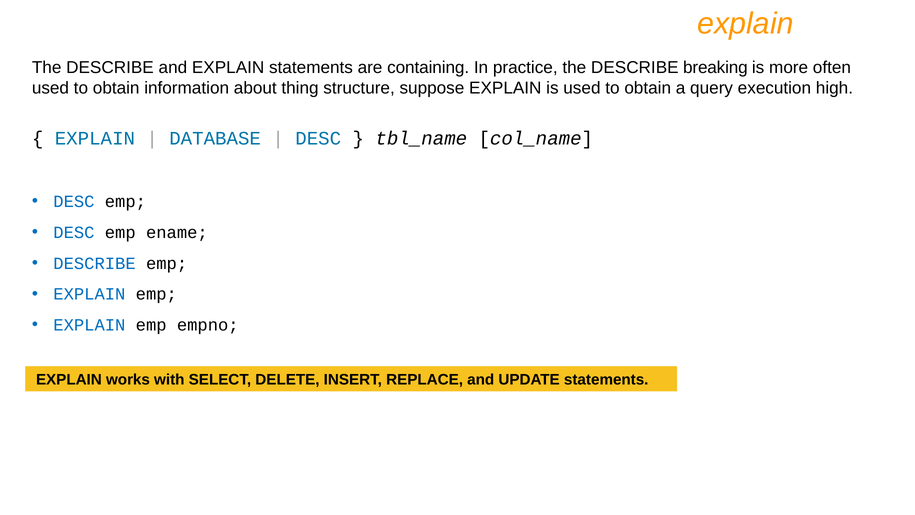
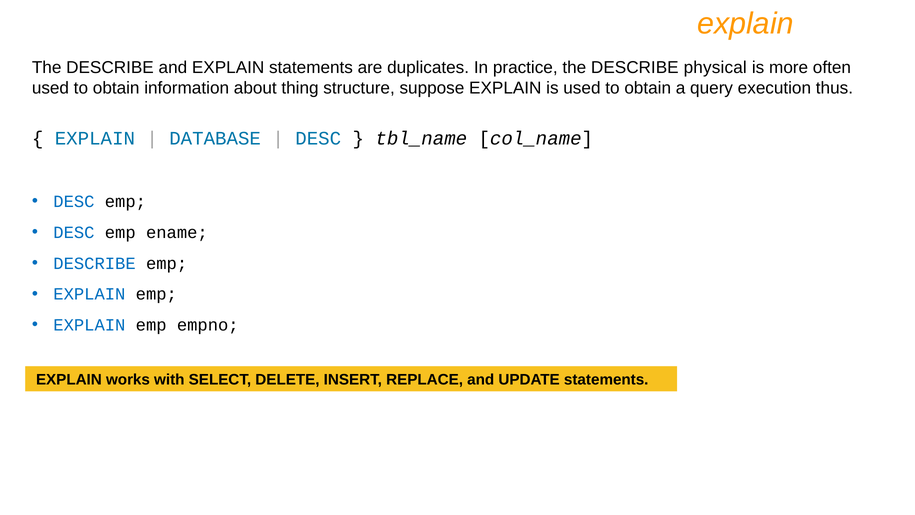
containing: containing -> duplicates (428, 68)
breaking: breaking -> physical (715, 68)
high: high -> thus (834, 88)
